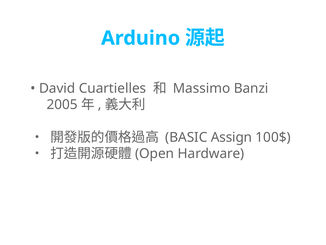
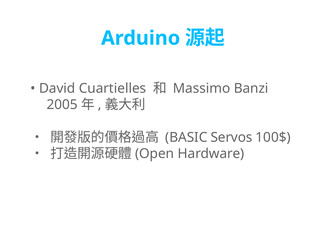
Assign: Assign -> Servos (232, 137)
